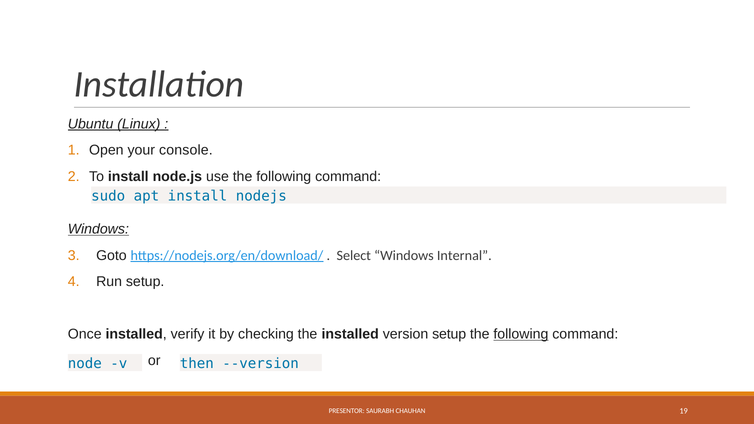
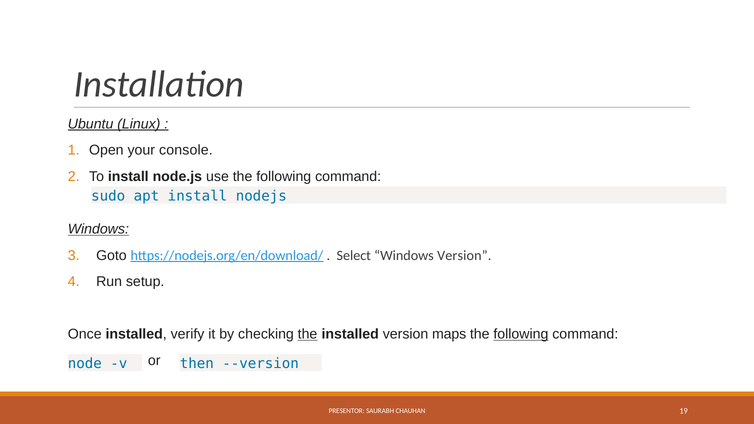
Windows Internal: Internal -> Version (464, 255)
the underline: none -> present (308, 334)
version setup: setup -> maps (449, 334)
